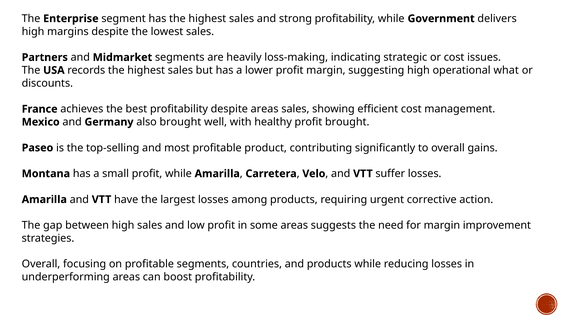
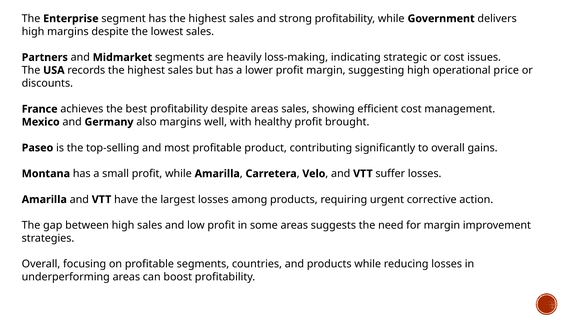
what: what -> price (506, 70)
also brought: brought -> margins (180, 122)
